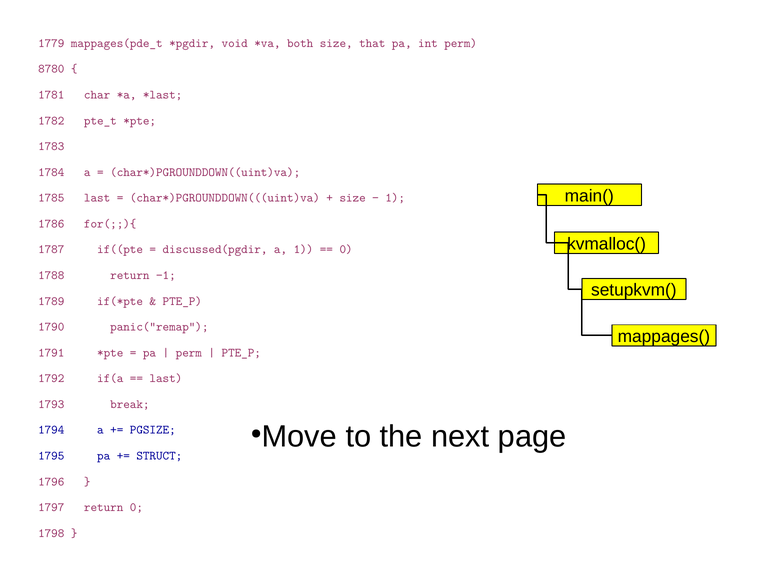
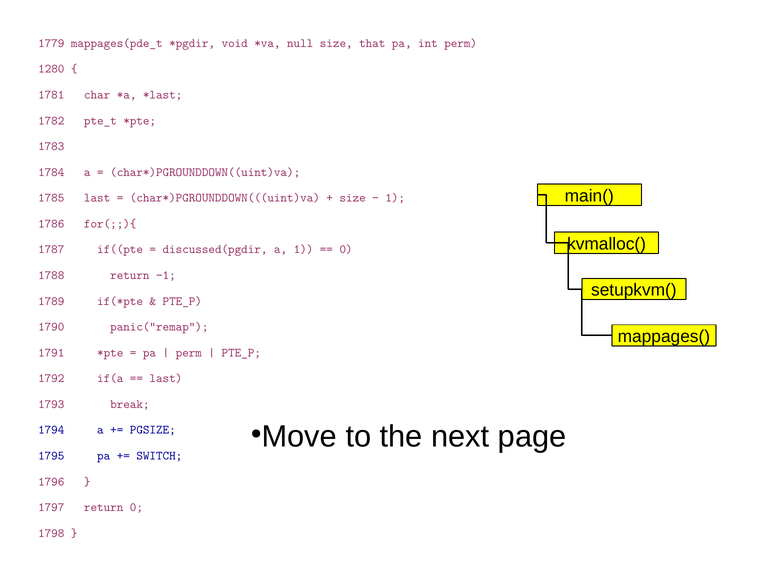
both: both -> null (300, 43)
8780: 8780 -> 1280 (51, 69)
STRUCT: STRUCT -> SWITCH (159, 456)
